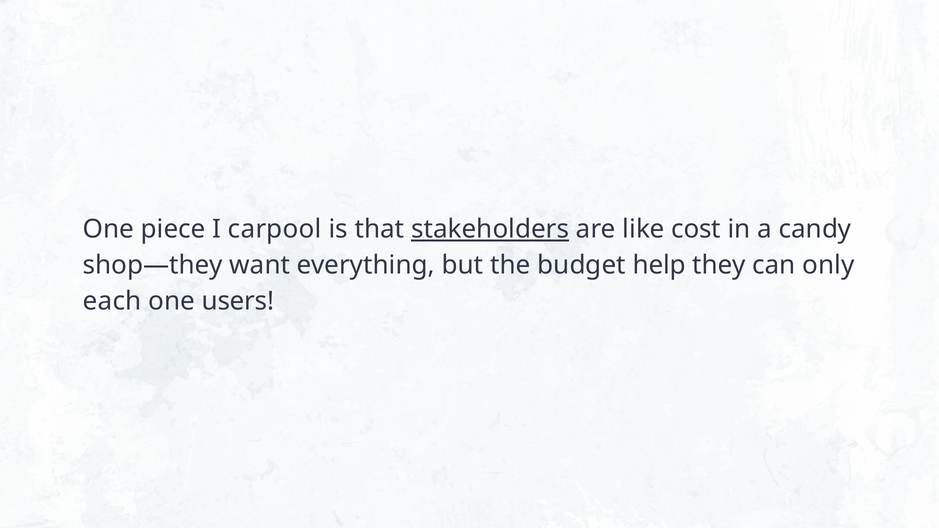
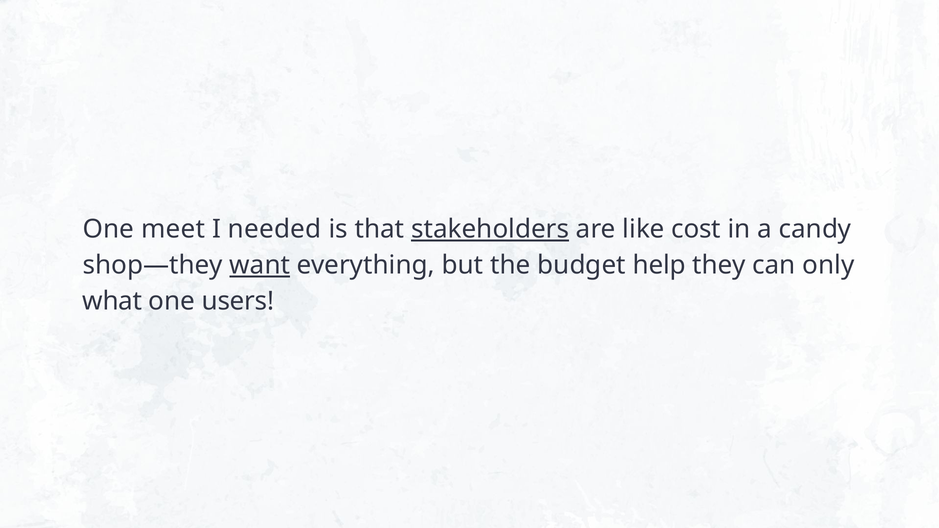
piece: piece -> meet (173, 229)
carpool: carpool -> needed (275, 229)
want underline: none -> present (260, 265)
each: each -> what (112, 301)
